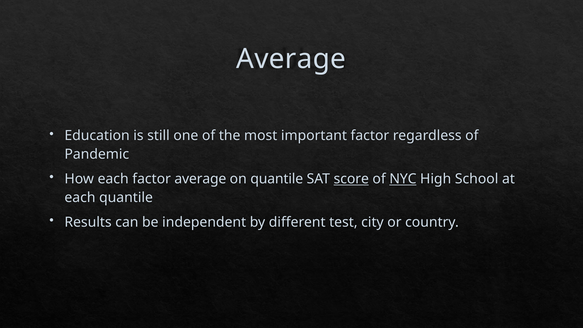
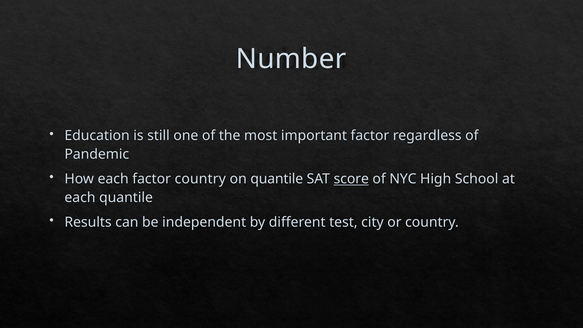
Average: Average -> Number (291, 59)
factor average: average -> country (200, 179)
NYC underline: present -> none (403, 179)
